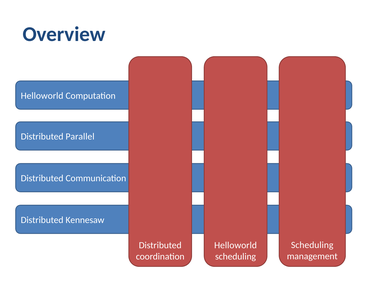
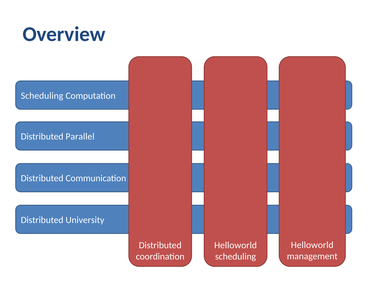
Helloworld: Helloworld -> Scheduling (42, 96)
Kennesaw: Kennesaw -> University (85, 220)
Scheduling: Scheduling -> Helloworld (312, 245)
